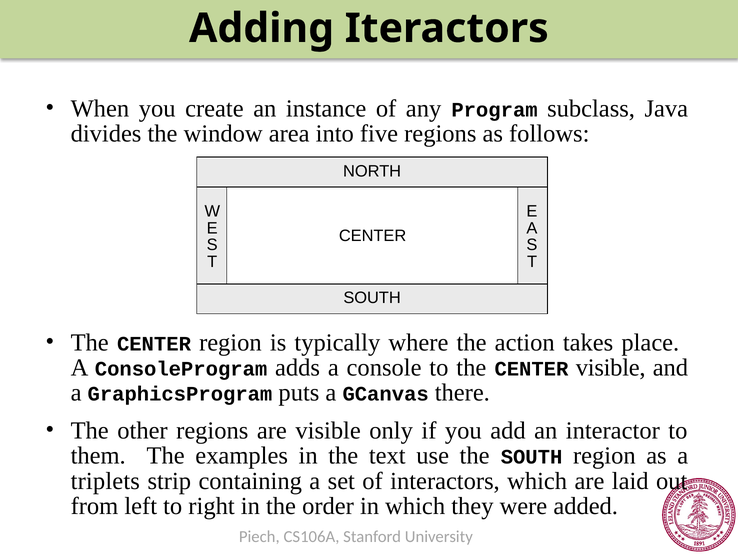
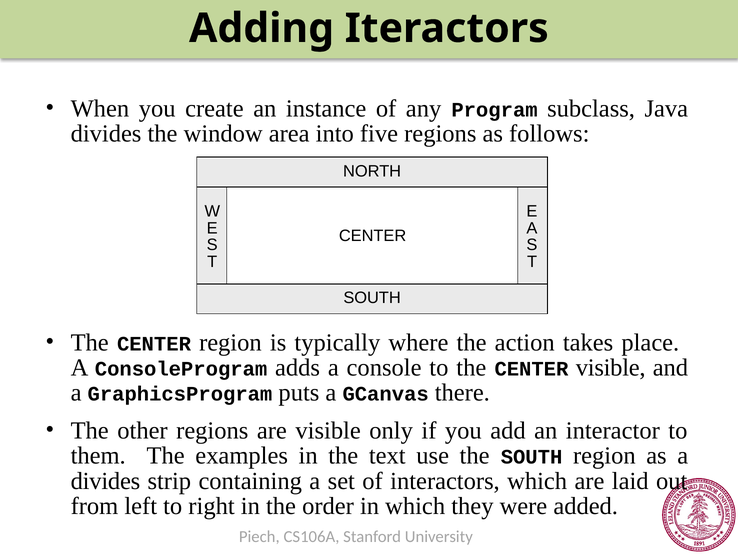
triplets: triplets -> divides (105, 481)
